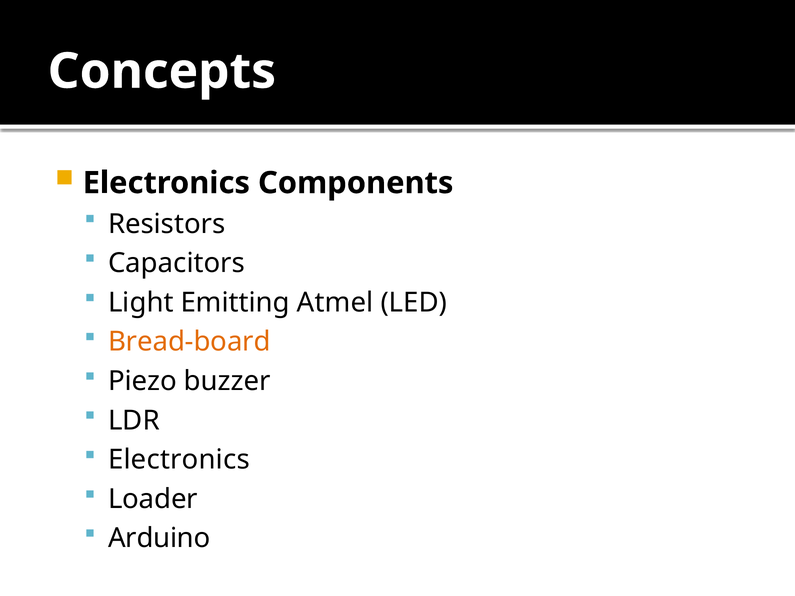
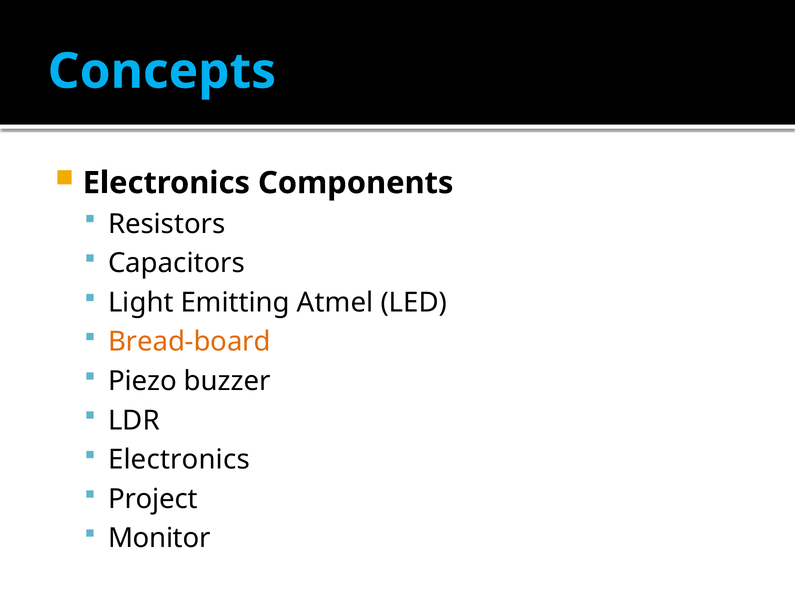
Concepts colour: white -> light blue (162, 71)
Loader: Loader -> Project (153, 499)
Arduino: Arduino -> Monitor (159, 539)
